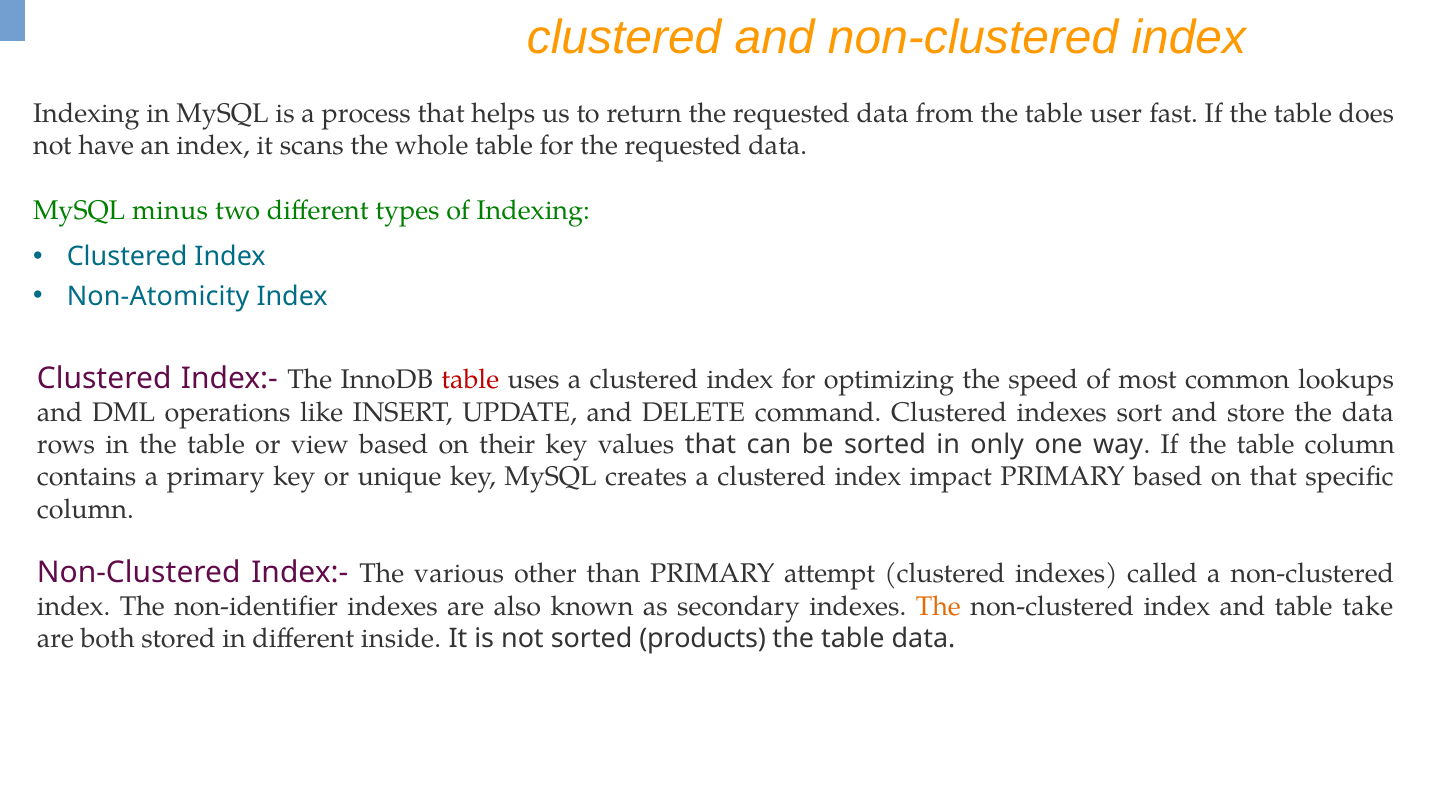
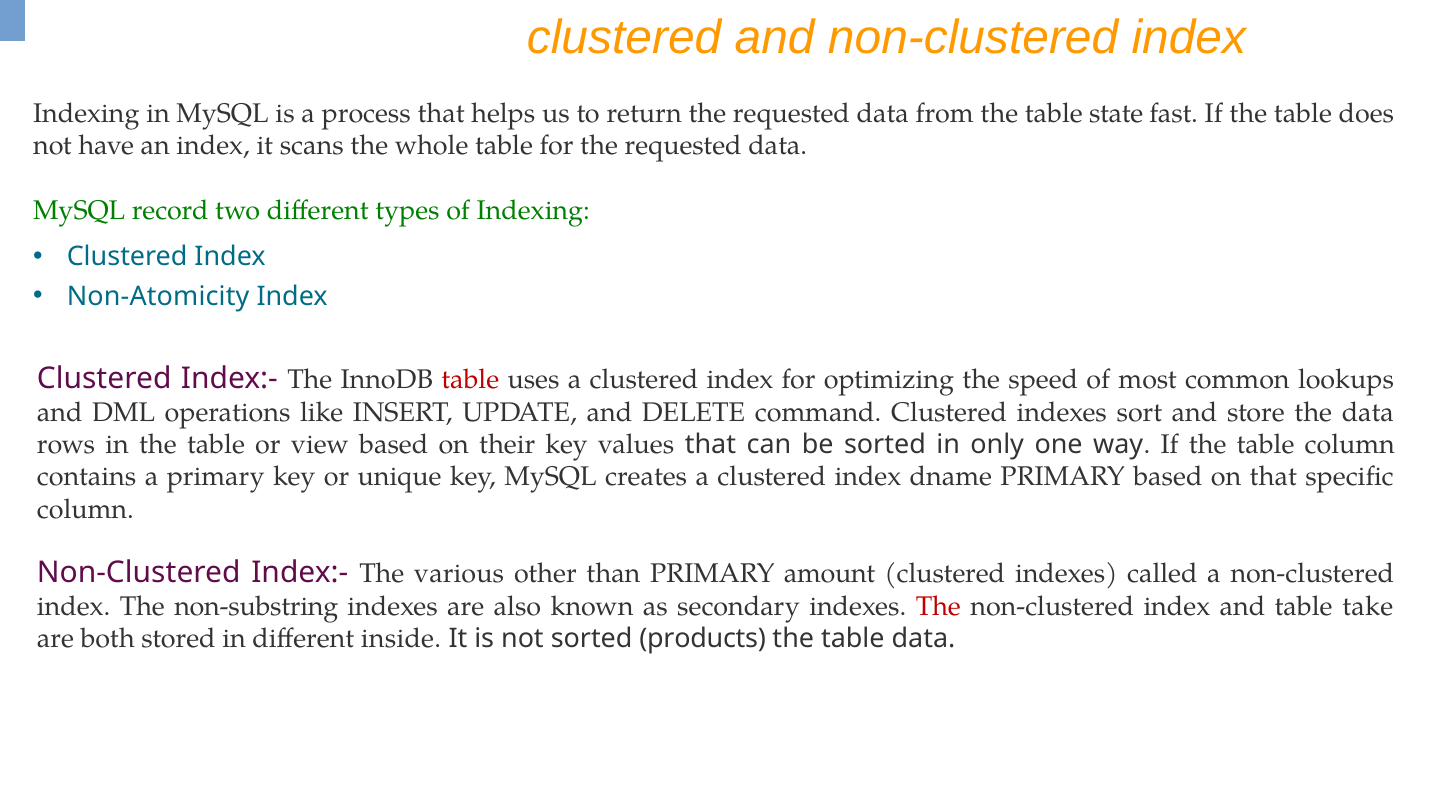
user: user -> state (1116, 113)
minus: minus -> record (170, 210)
impact: impact -> dname (951, 477)
attempt: attempt -> amount (830, 574)
non-identifier: non-identifier -> non-substring (256, 606)
The colour: orange -> red (938, 606)
